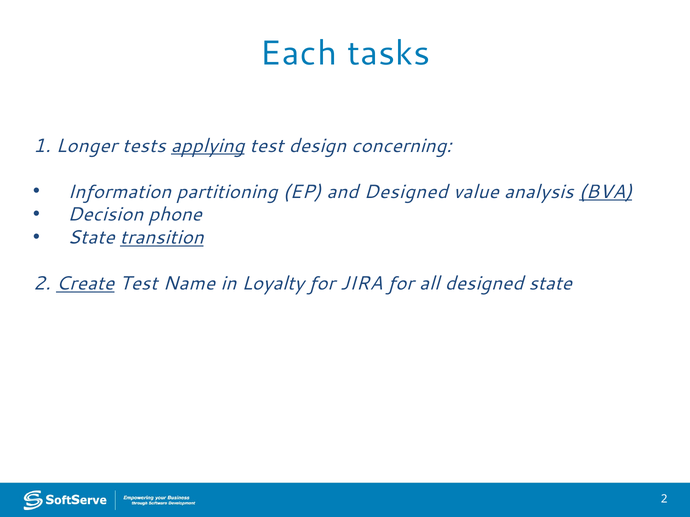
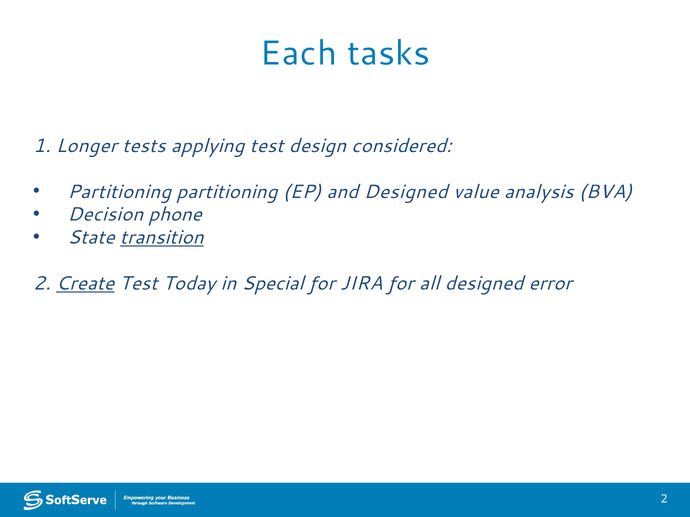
applying underline: present -> none (208, 146)
concerning: concerning -> considered (402, 146)
Information: Information -> Partitioning (119, 192)
BVA underline: present -> none (606, 192)
Name: Name -> Today (189, 284)
Loyalty: Loyalty -> Special (273, 284)
designed state: state -> error (550, 284)
